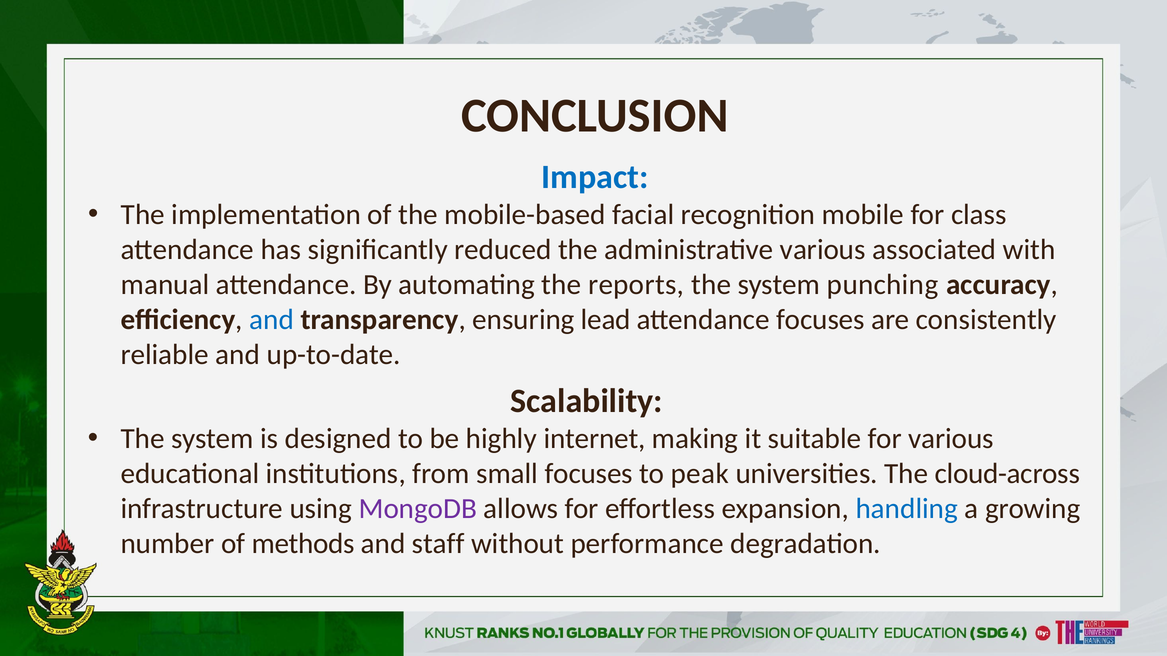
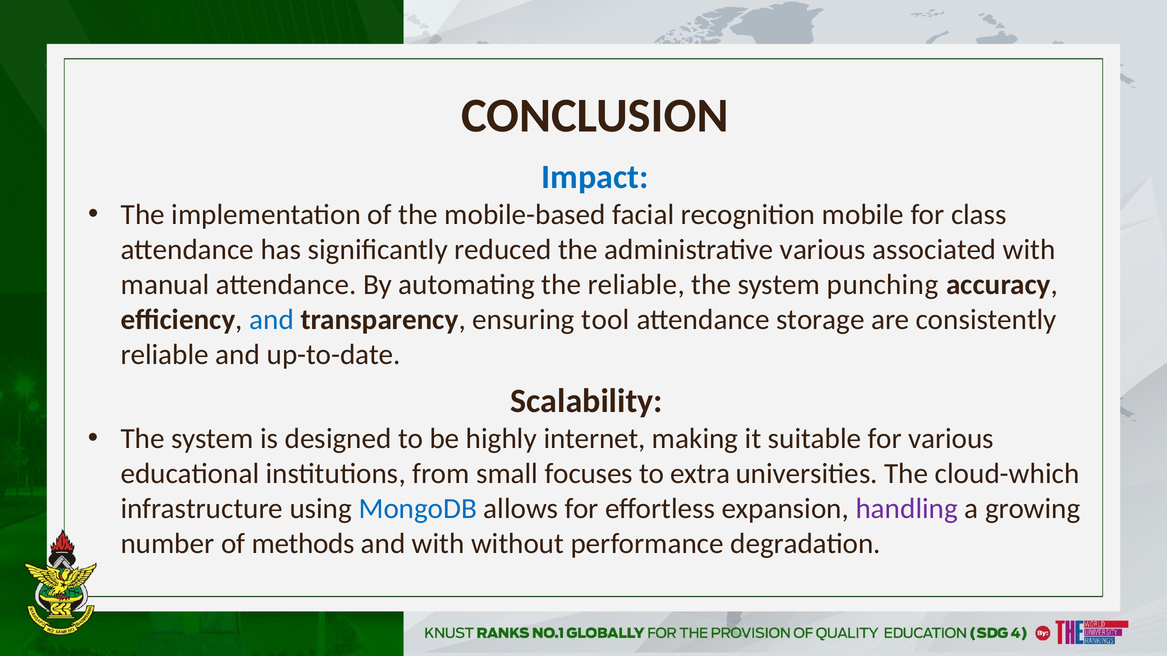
the reports: reports -> reliable (636, 285)
lead: lead -> tool (606, 320)
attendance focuses: focuses -> storage (820, 320)
peak: peak -> extra (700, 474)
cloud-across: cloud-across -> cloud-which (1007, 474)
MongoDB colour: purple -> blue (418, 509)
handling colour: blue -> purple (907, 509)
and staff: staff -> with (438, 544)
